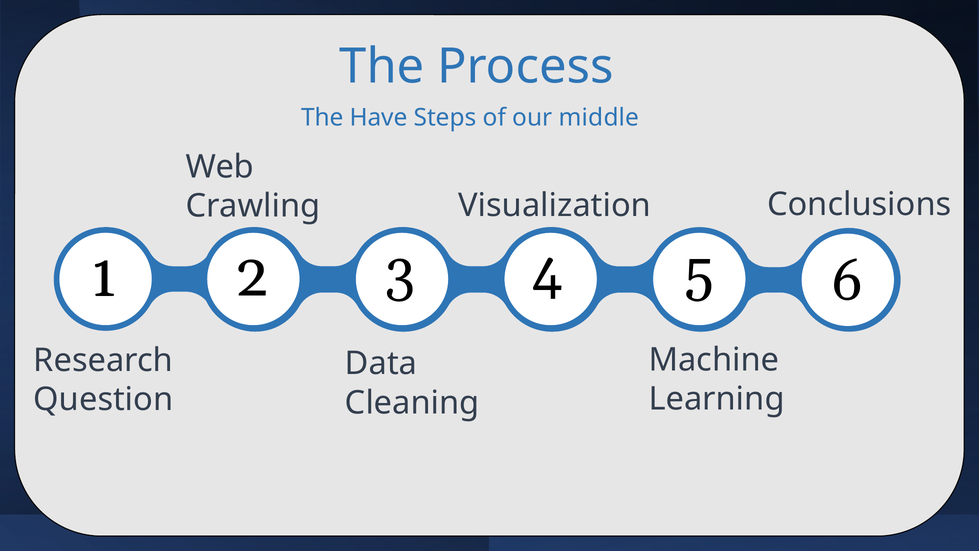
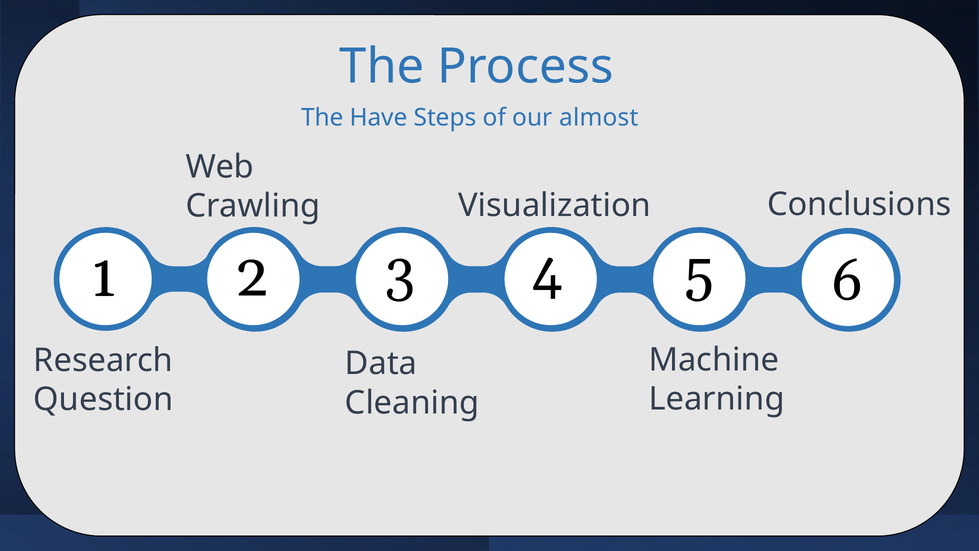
middle: middle -> almost (599, 118)
